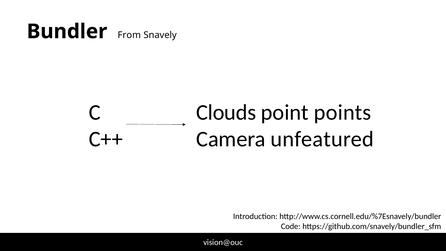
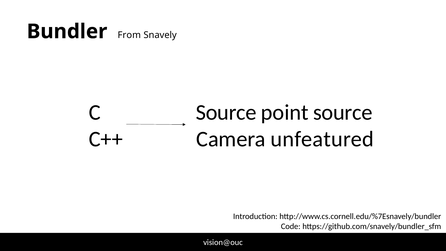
Clouds: Clouds -> Source (226, 112)
point points: points -> source (343, 112)
